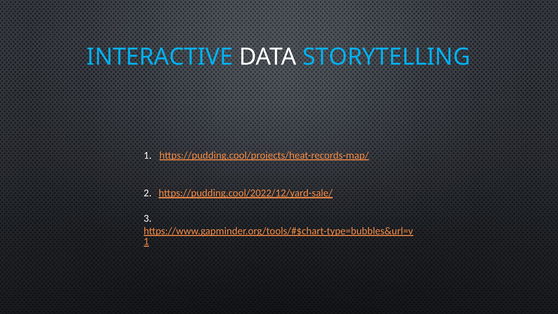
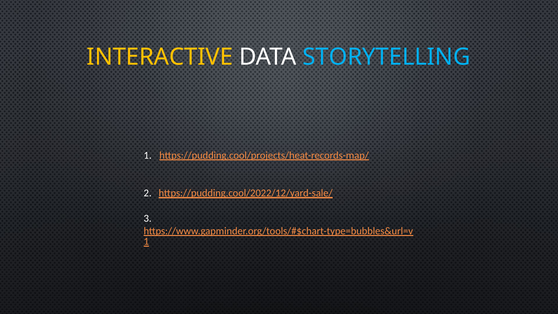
INTERACTIVE colour: light blue -> yellow (160, 57)
